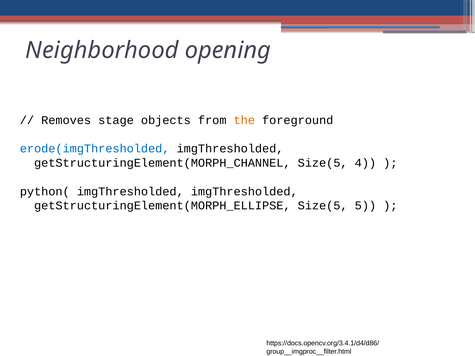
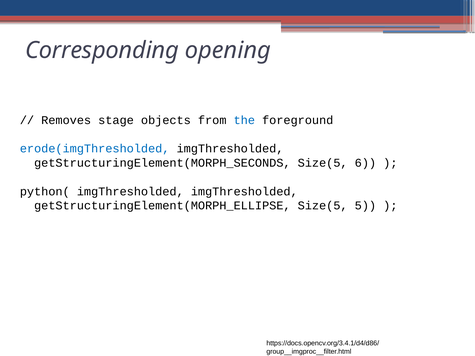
Neighborhood: Neighborhood -> Corresponding (102, 50)
the colour: orange -> blue (244, 120)
getStructuringElement(MORPH_CHANNEL: getStructuringElement(MORPH_CHANNEL -> getStructuringElement(MORPH_SECONDS (162, 163)
4: 4 -> 6 (365, 163)
